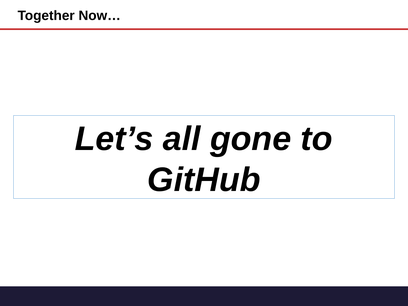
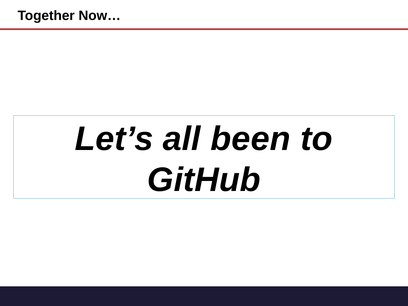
gone: gone -> been (251, 139)
